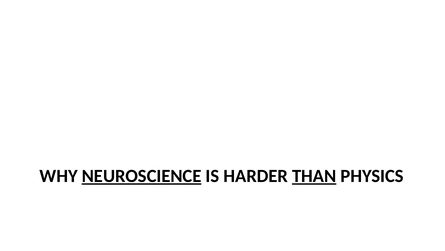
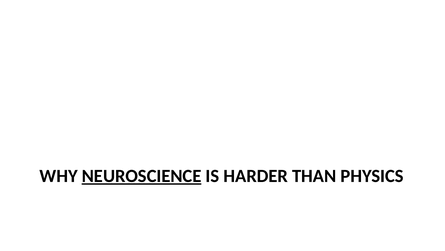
THAN underline: present -> none (314, 175)
